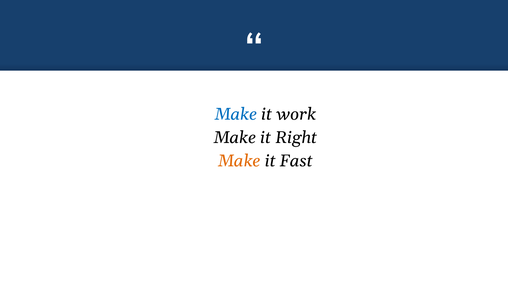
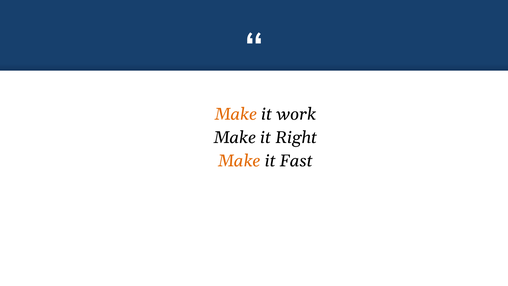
Make colour: blue -> orange (236, 114)
